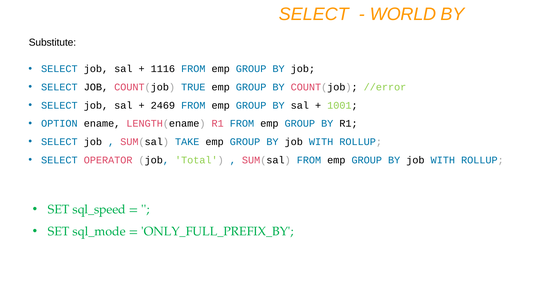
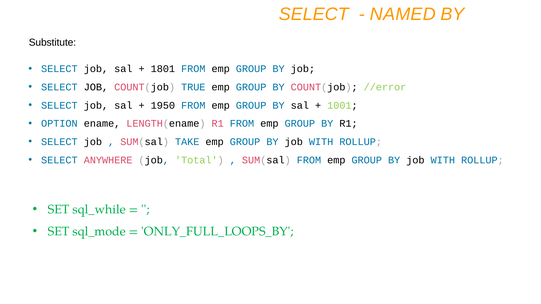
WORLD: WORLD -> NAMED (403, 14)
1116: 1116 -> 1801 (163, 69)
2469: 2469 -> 1950 (163, 105)
OPERATOR: OPERATOR -> ANYWHERE (108, 160)
sql_speed: sql_speed -> sql_while (99, 210)
ONLY_FULL_PREFIX_BY: ONLY_FULL_PREFIX_BY -> ONLY_FULL_LOOPS_BY (217, 232)
